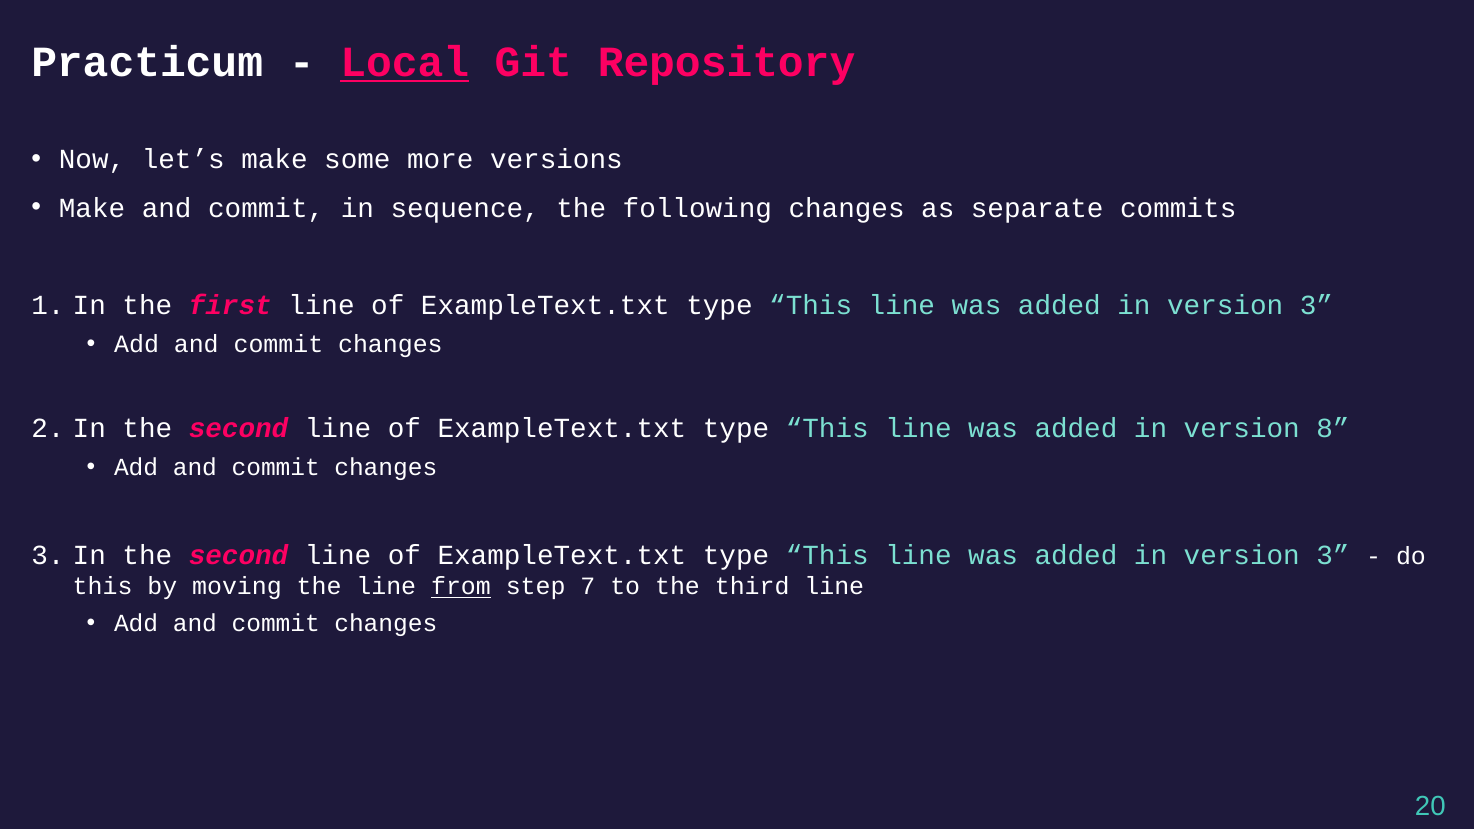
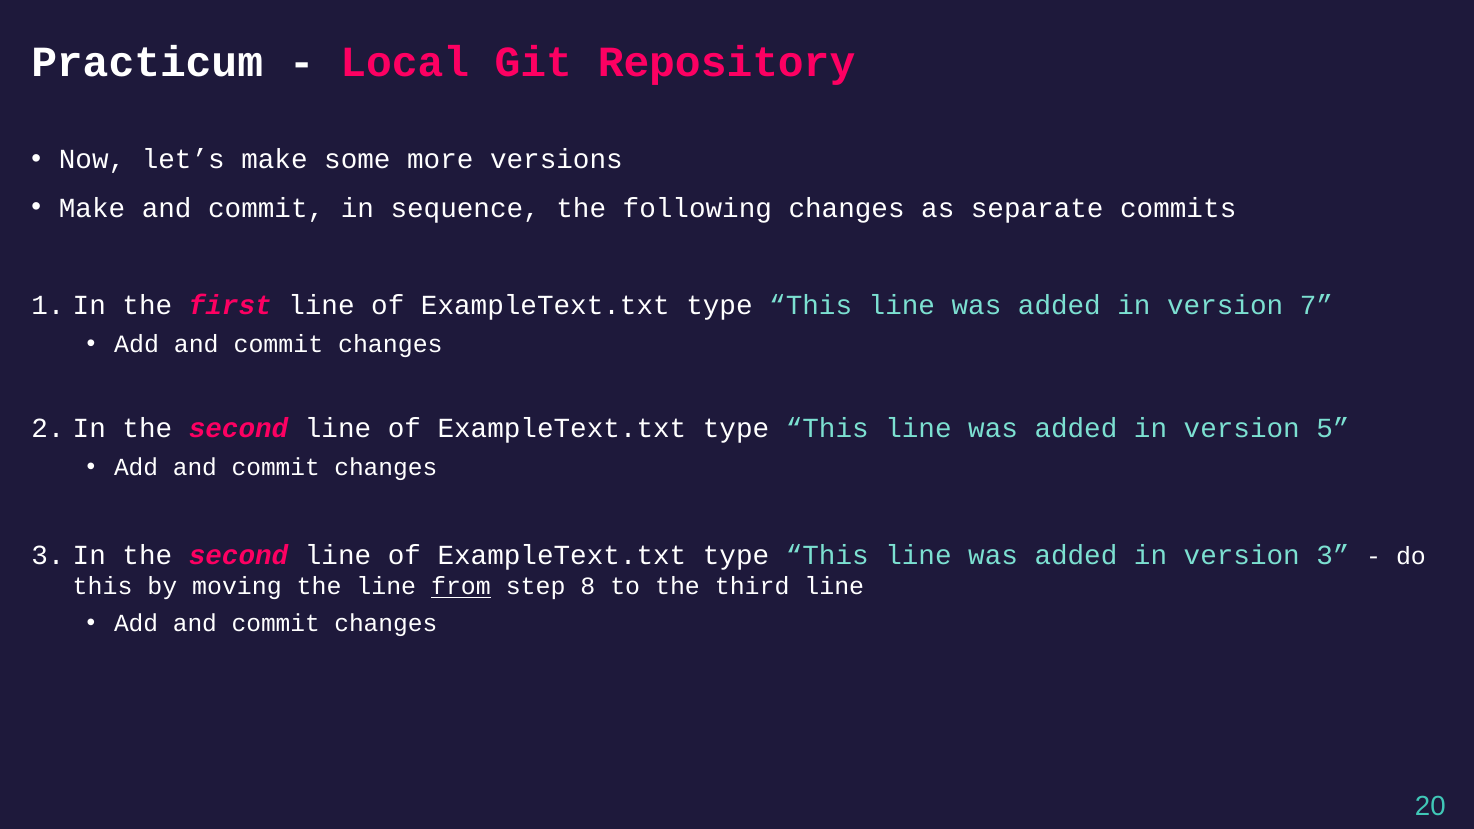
Local underline: present -> none (405, 63)
3: 3 -> 7 (1316, 305)
8: 8 -> 5 (1333, 429)
7: 7 -> 8 (588, 587)
